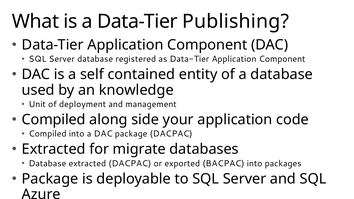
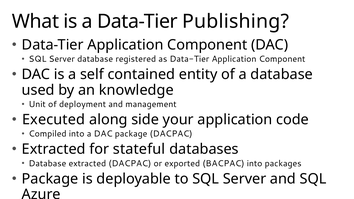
Compiled: Compiled -> Executed (54, 120)
migrate: migrate -> stateful (139, 149)
